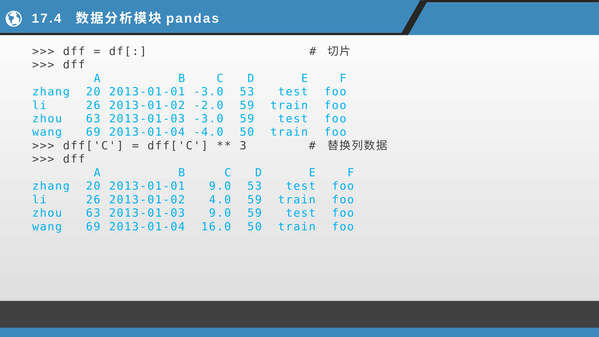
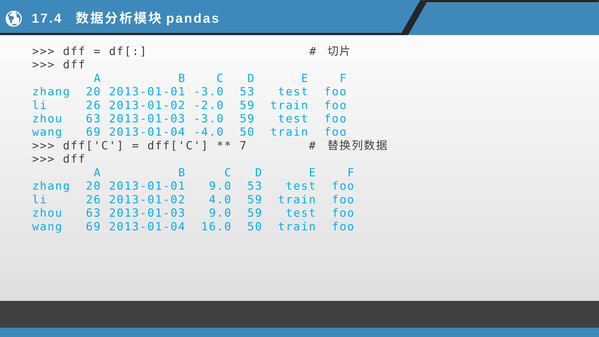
3: 3 -> 7 (243, 146)
